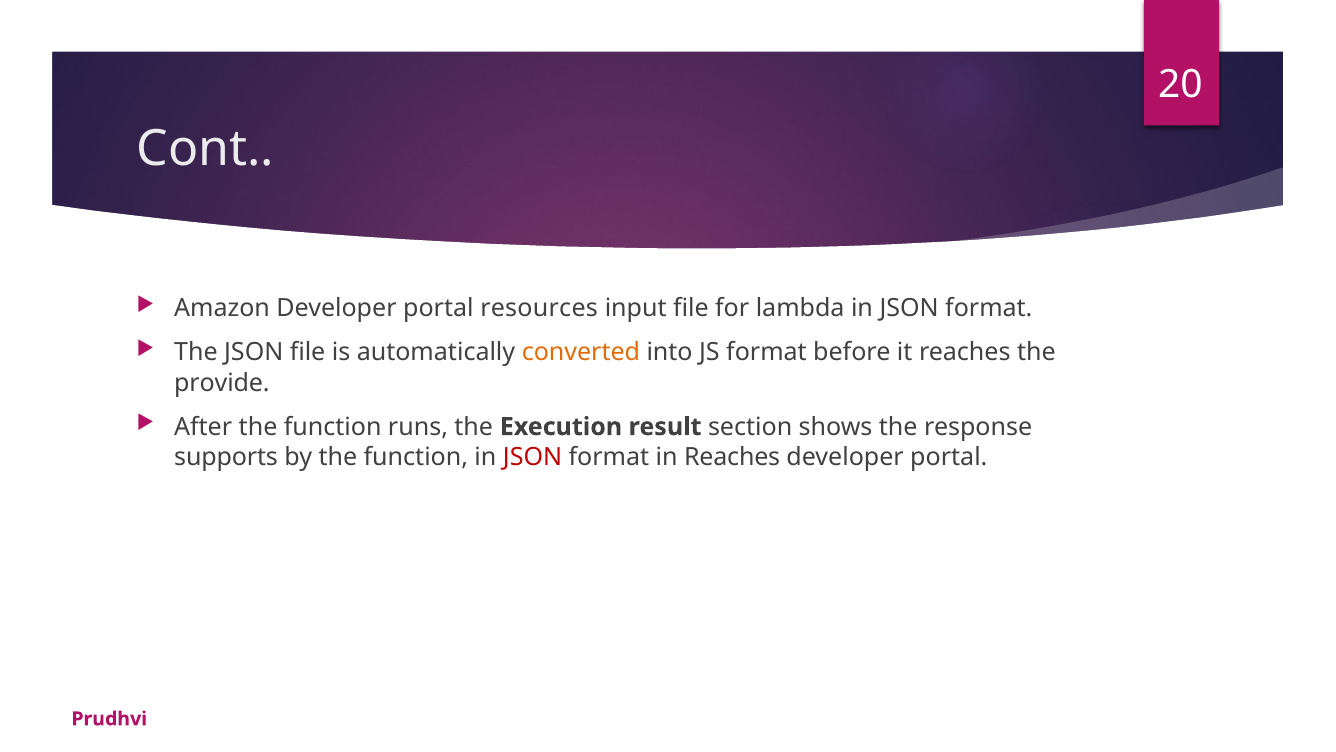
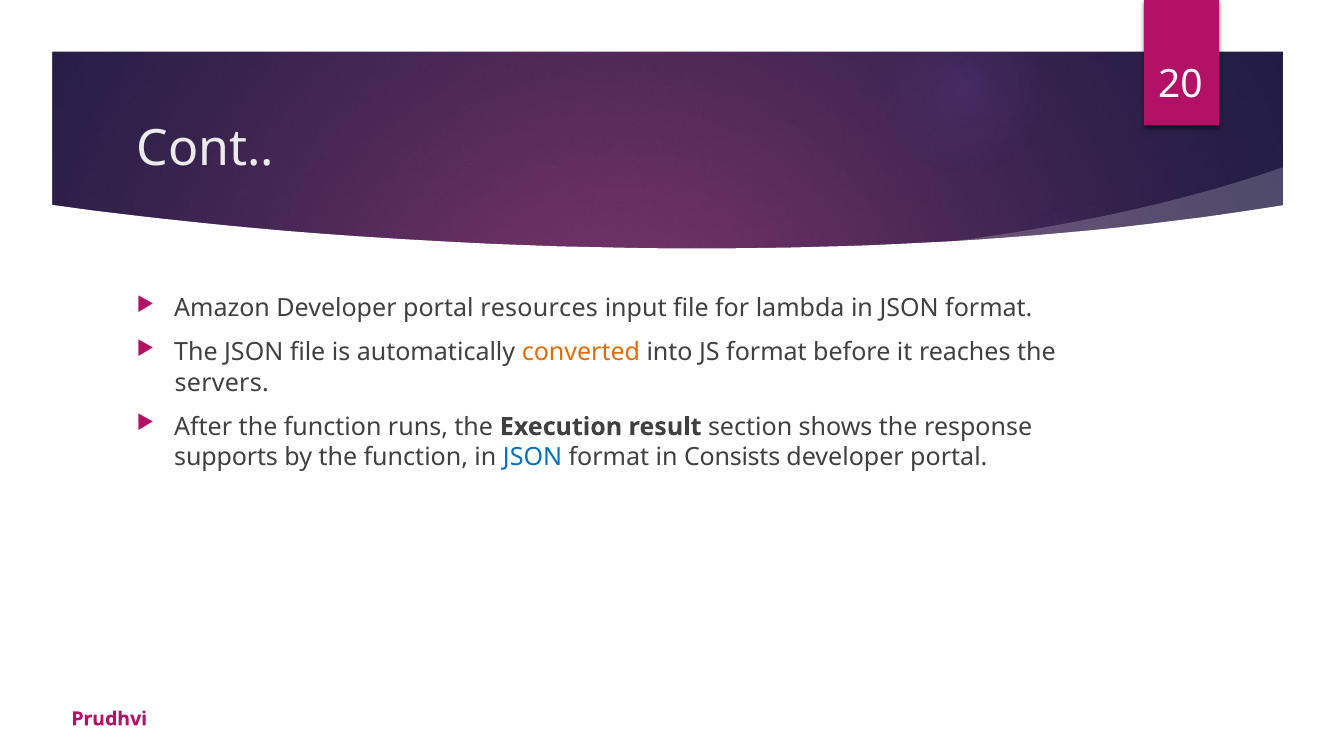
provide: provide -> servers (222, 383)
JSON colour: red -> blue (533, 457)
in Reaches: Reaches -> Consists (732, 457)
